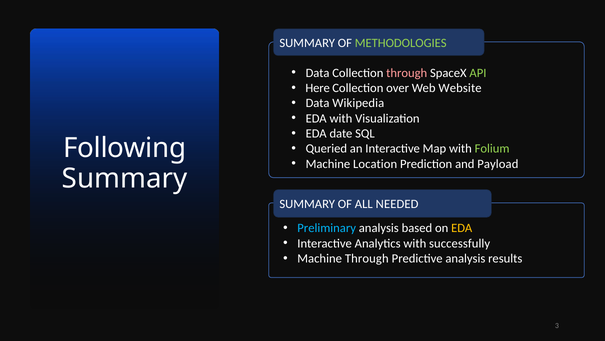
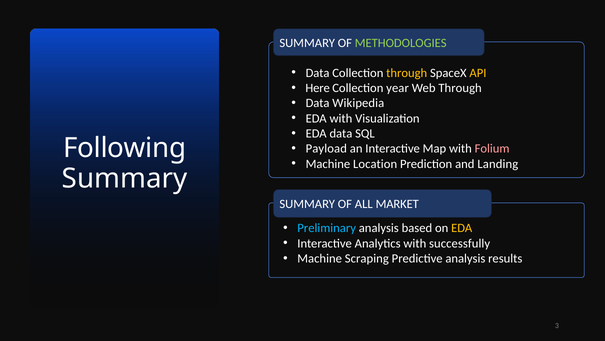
through colour: pink -> yellow (407, 73)
API colour: light green -> yellow (478, 73)
over: over -> year (398, 88)
Web Website: Website -> Through (460, 88)
EDA date: date -> data (341, 133)
Queried: Queried -> Payload (326, 149)
Folium colour: light green -> pink (492, 149)
Payload: Payload -> Landing (498, 164)
NEEDED: NEEDED -> MARKET (397, 204)
Machine Through: Through -> Scraping (367, 258)
